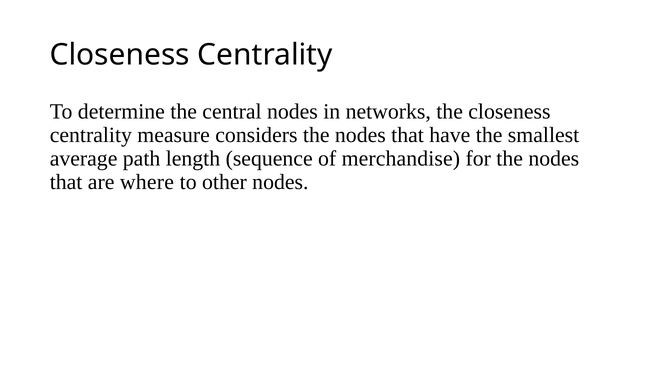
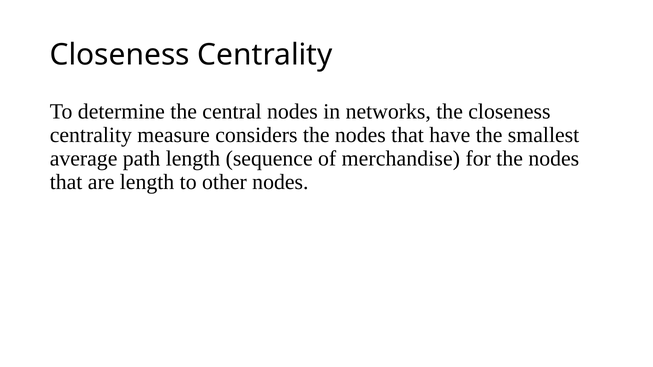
are where: where -> length (147, 182)
